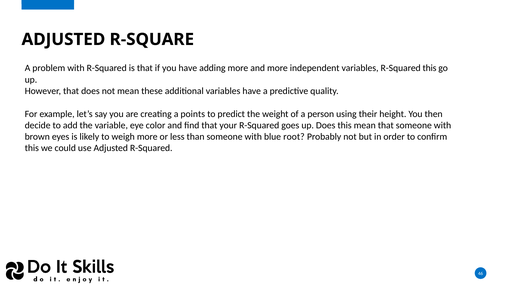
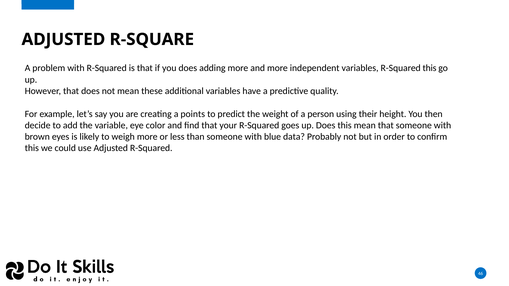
you have: have -> does (188, 68)
root: root -> data (294, 137)
